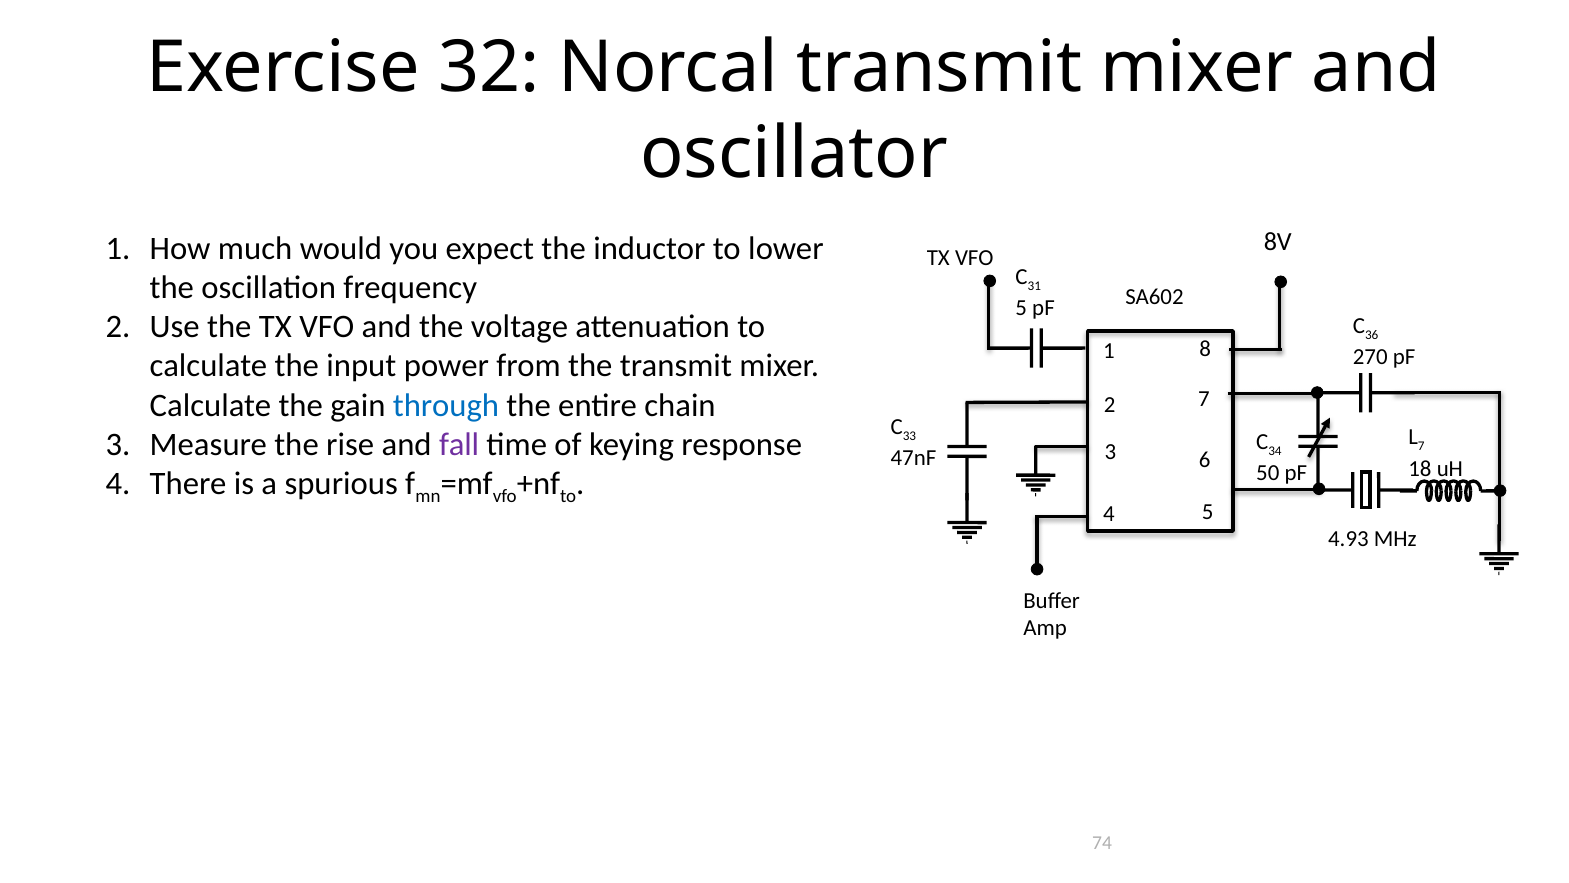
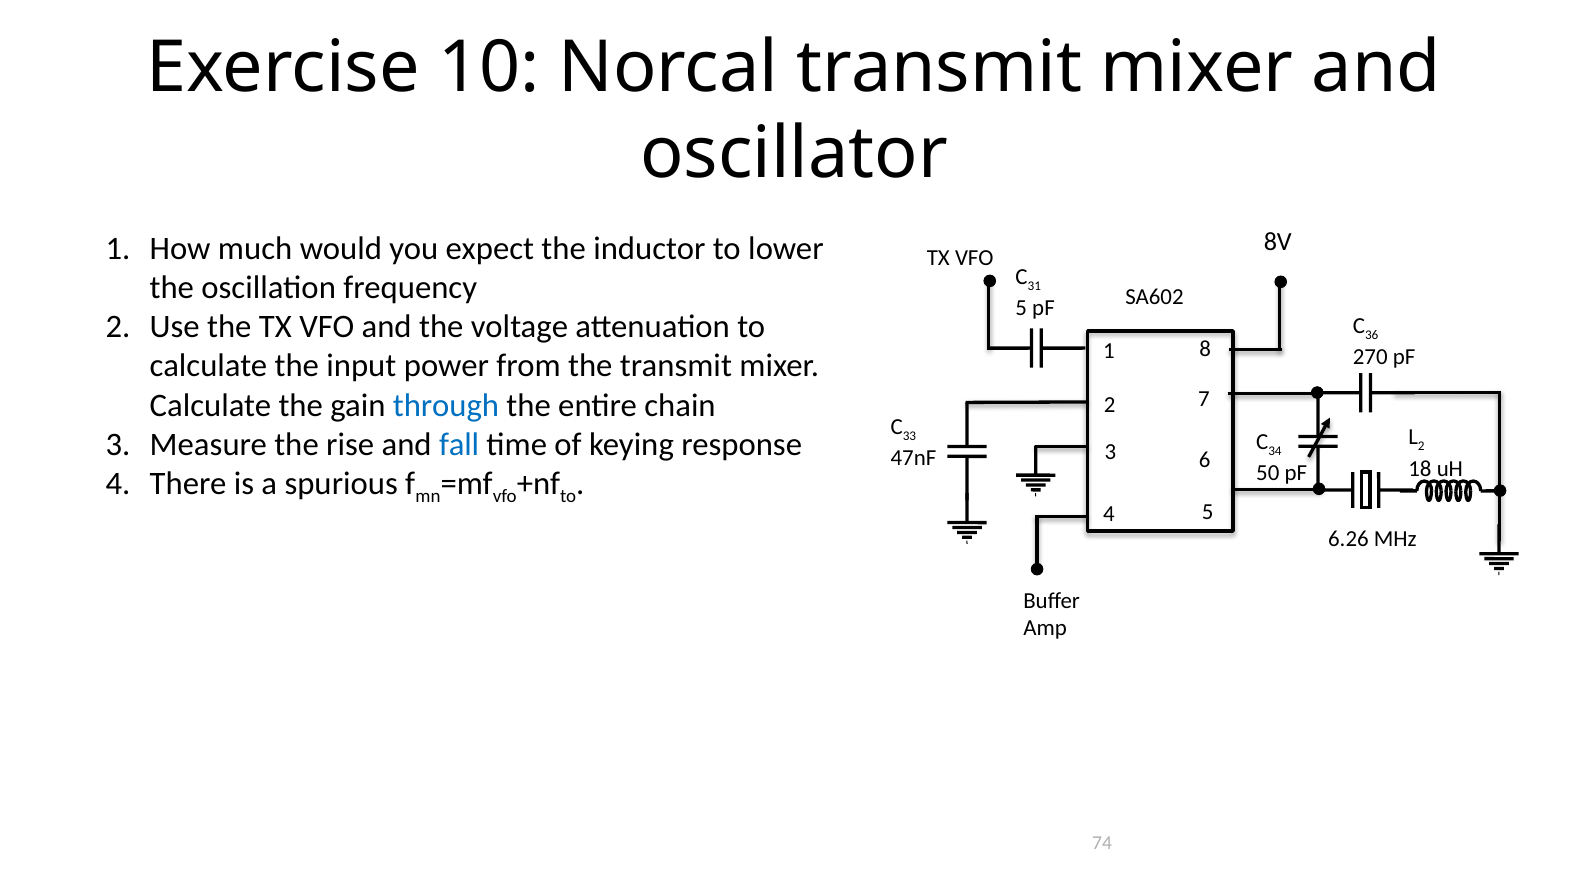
32: 32 -> 10 (489, 68)
7: 7 -> 2 (1421, 446)
fall colour: purple -> blue (459, 444)
4.93: 4.93 -> 6.26 (1348, 539)
